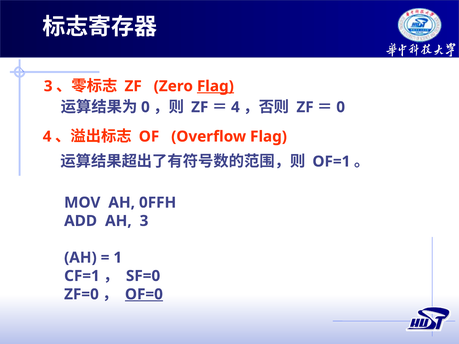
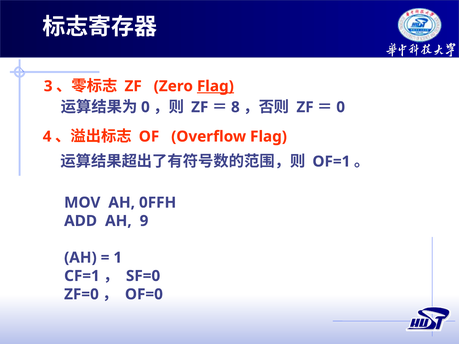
4: 4 -> 8 (235, 107)
AH 3: 3 -> 9 (144, 221)
OF=0 underline: present -> none (144, 294)
